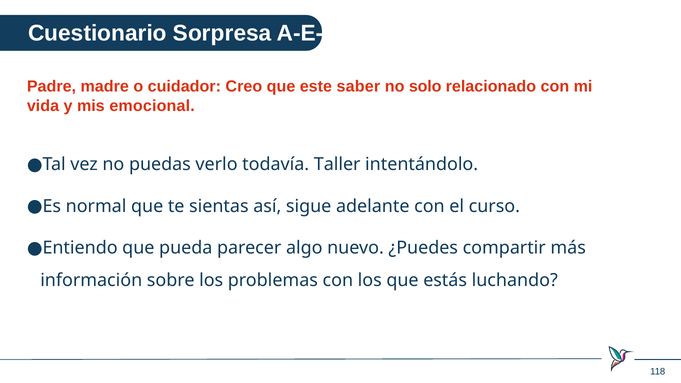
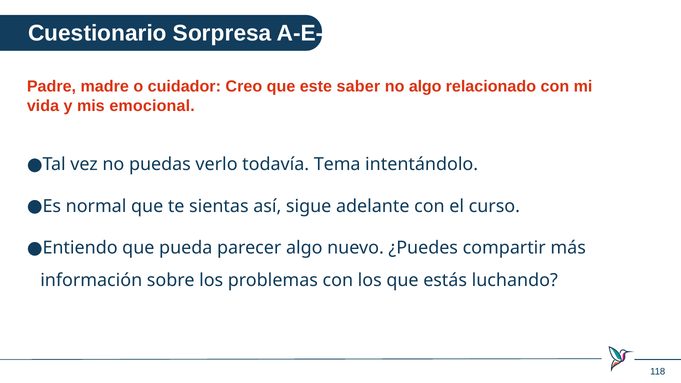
no solo: solo -> algo (425, 87)
Taller: Taller -> Tema (337, 164)
